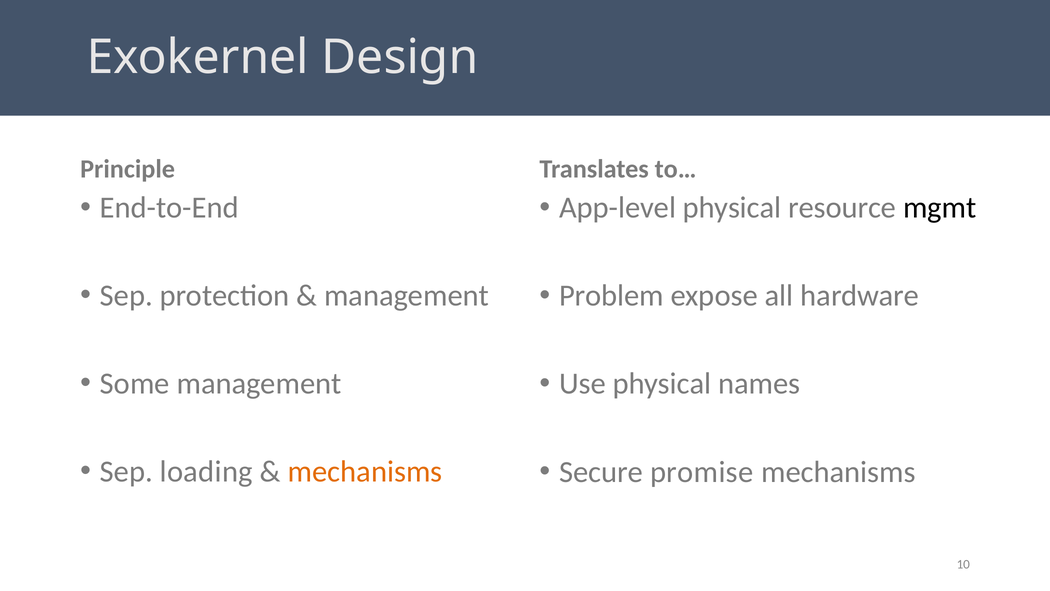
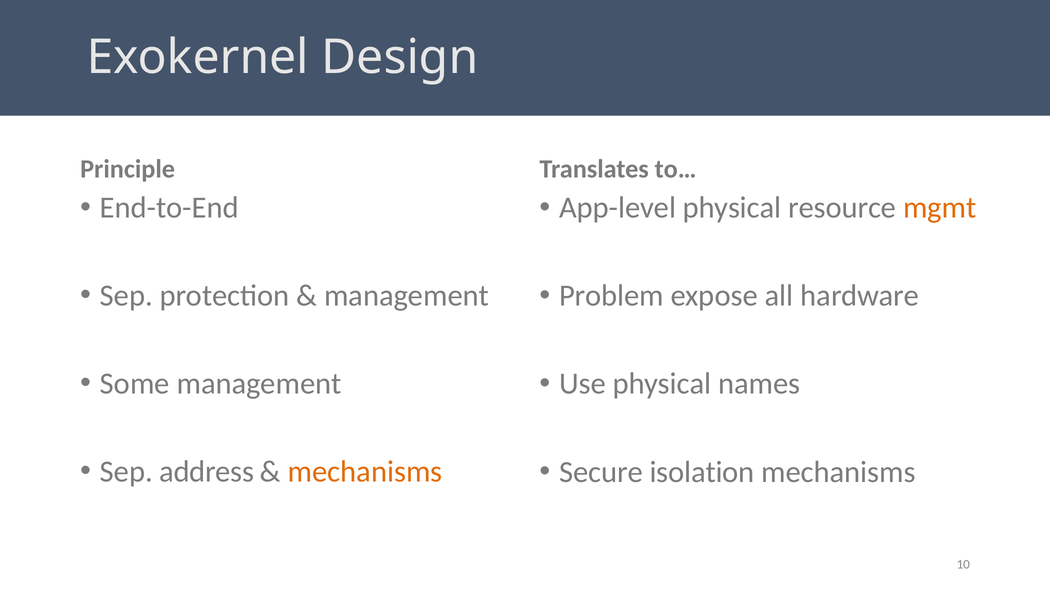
mgmt colour: black -> orange (940, 208)
loading: loading -> address (207, 471)
promise: promise -> isolation (702, 472)
